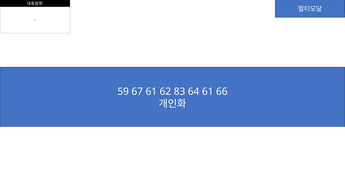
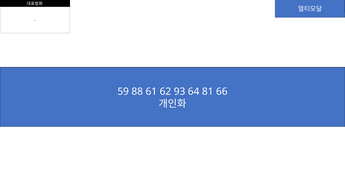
67: 67 -> 88 (137, 92)
83: 83 -> 93 (180, 92)
64 61: 61 -> 81 (208, 92)
